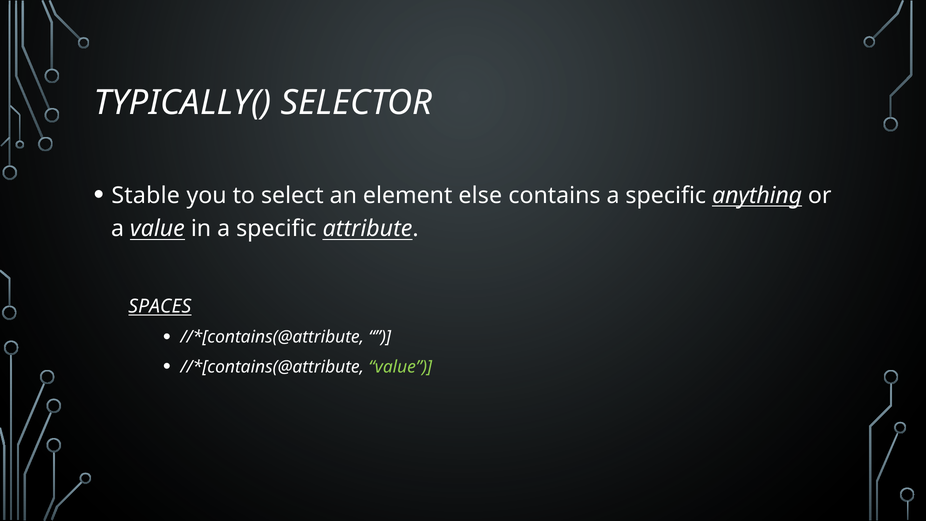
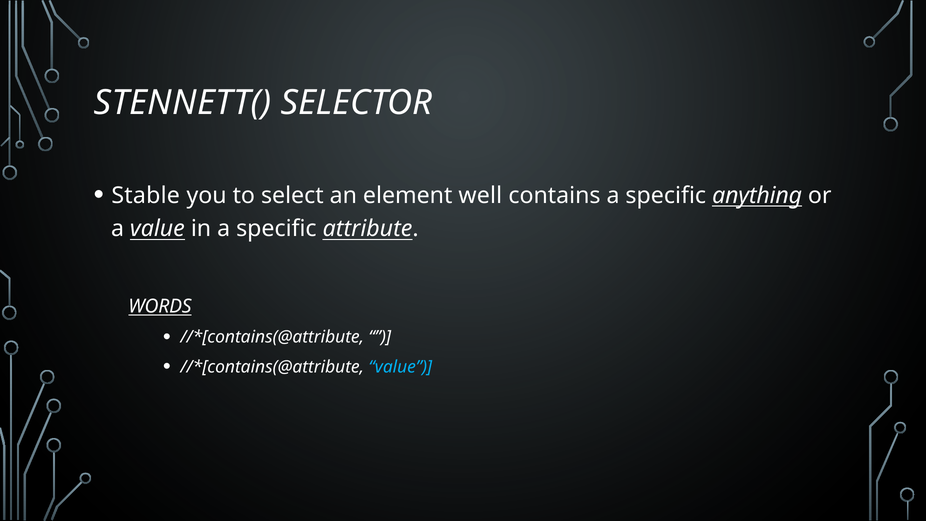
TYPICALLY(: TYPICALLY( -> STENNETT( (182, 103)
else: else -> well (480, 195)
SPACES: SPACES -> WORDS (160, 306)
value colour: light green -> light blue (400, 367)
